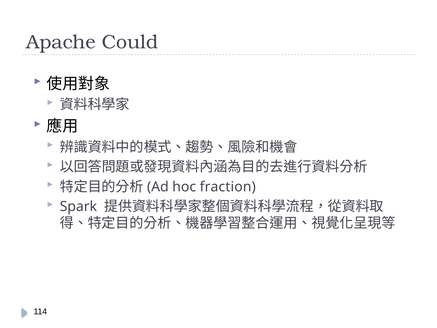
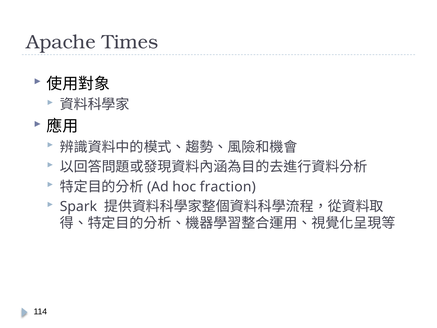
Could: Could -> Times (130, 42)
